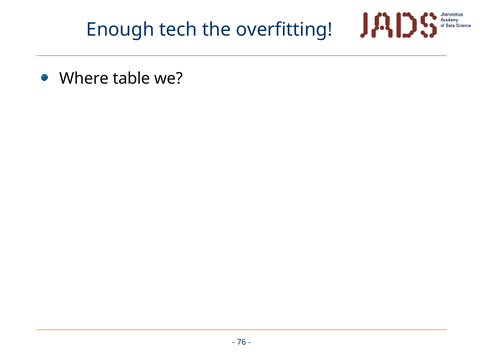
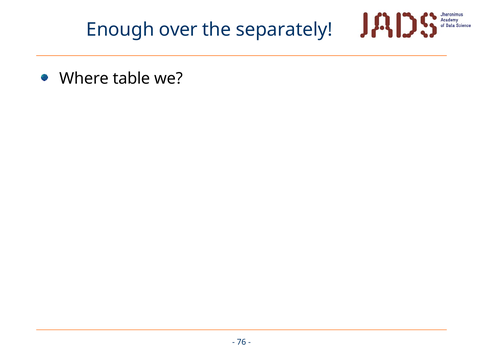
tech: tech -> over (178, 30)
overfitting: overfitting -> separately (284, 30)
